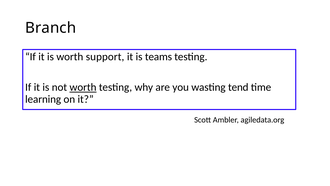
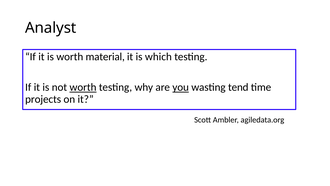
Branch: Branch -> Analyst (51, 28)
support: support -> material (105, 57)
teams: teams -> which (158, 57)
you underline: none -> present (181, 87)
learning: learning -> projects (43, 99)
